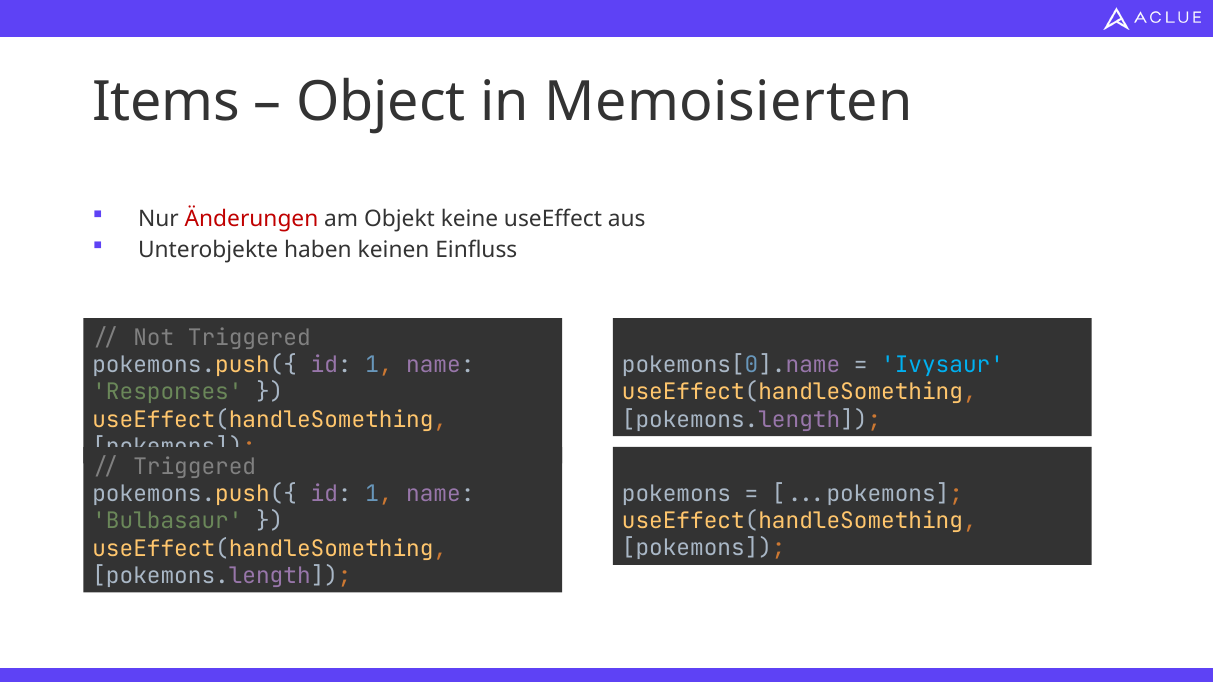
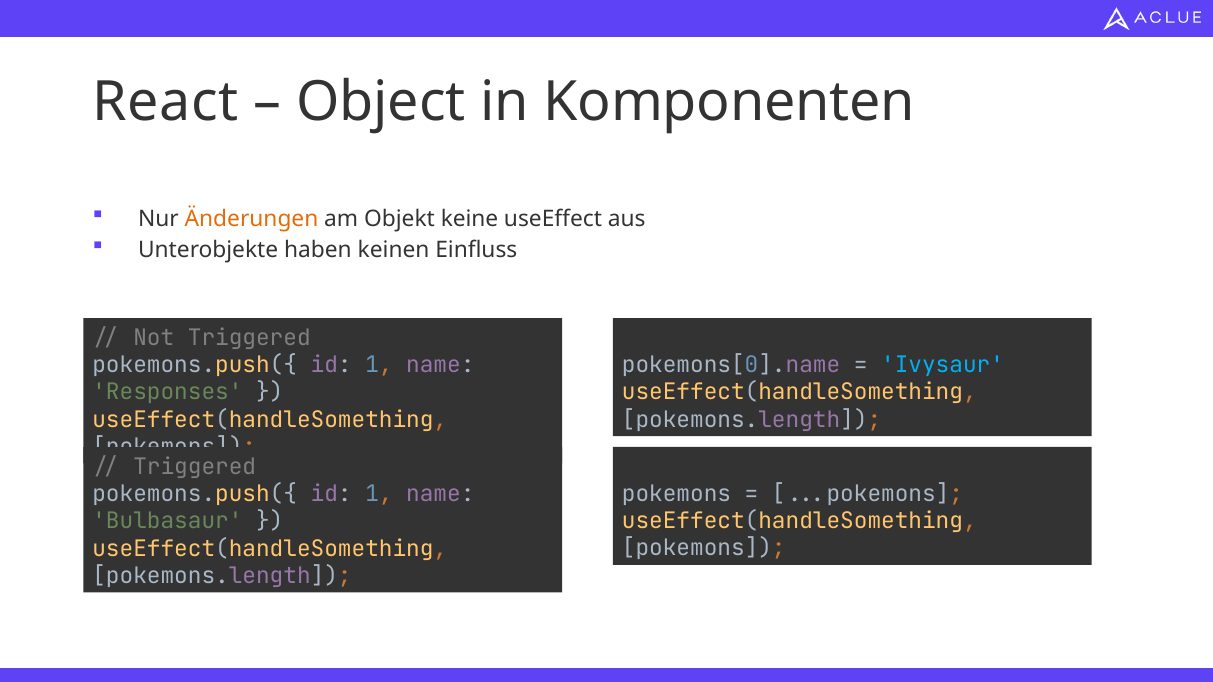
Items: Items -> React (166, 102)
Memoisierten: Memoisierten -> Komponenten (729, 102)
Änderungen colour: red -> orange (252, 219)
